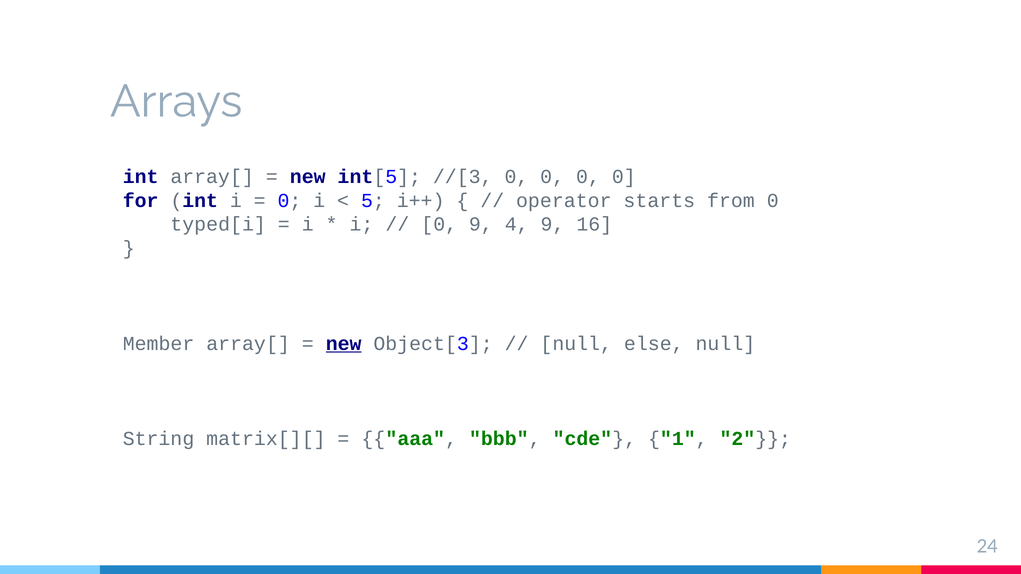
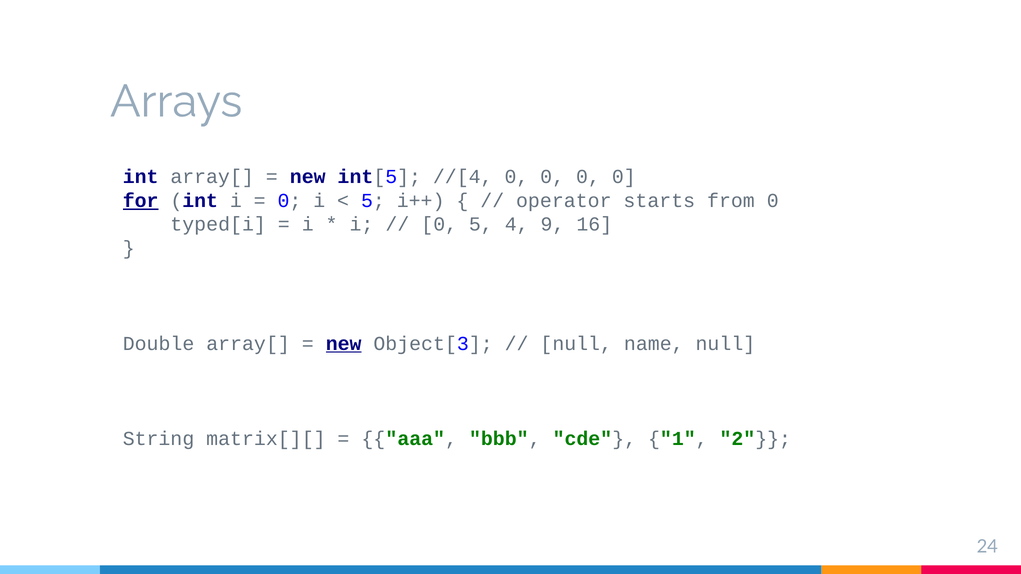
//[3: //[3 -> //[4 (463, 177)
for underline: none -> present (141, 201)
0 9: 9 -> 5 (481, 225)
Member: Member -> Double (159, 344)
else: else -> name (654, 344)
